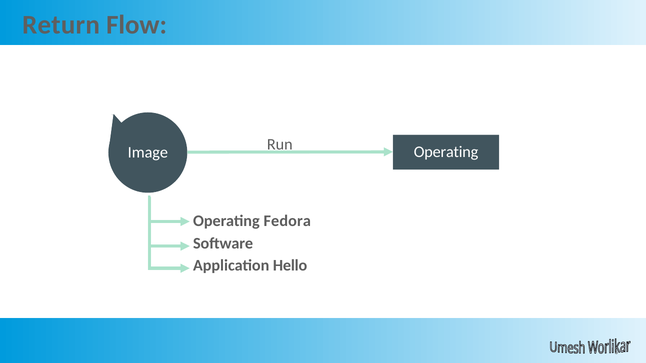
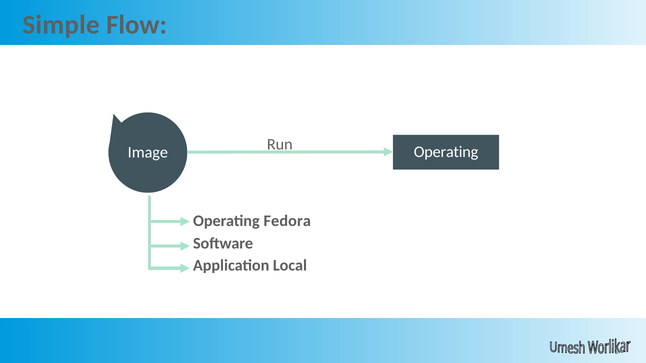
Return: Return -> Simple (61, 25)
Hello: Hello -> Local (290, 266)
